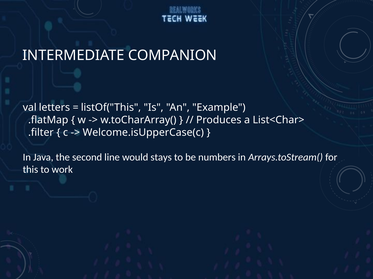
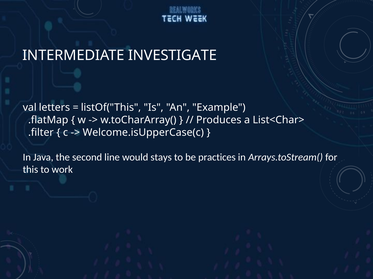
COMPANION: COMPANION -> INVESTIGATE (173, 56)
numbers: numbers -> practices (217, 158)
